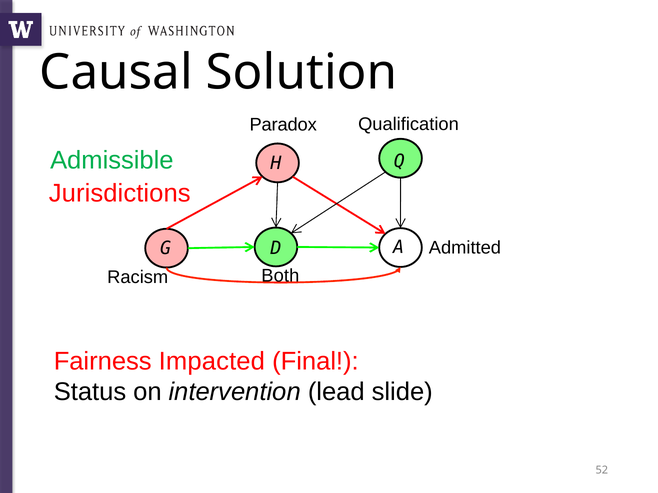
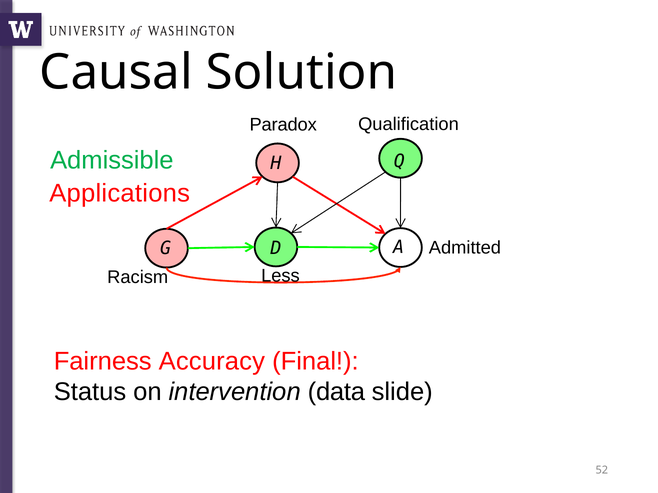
Jurisdictions: Jurisdictions -> Applications (120, 194)
Both: Both -> Less (280, 276)
Impacted: Impacted -> Accuracy (212, 362)
lead: lead -> data (336, 392)
